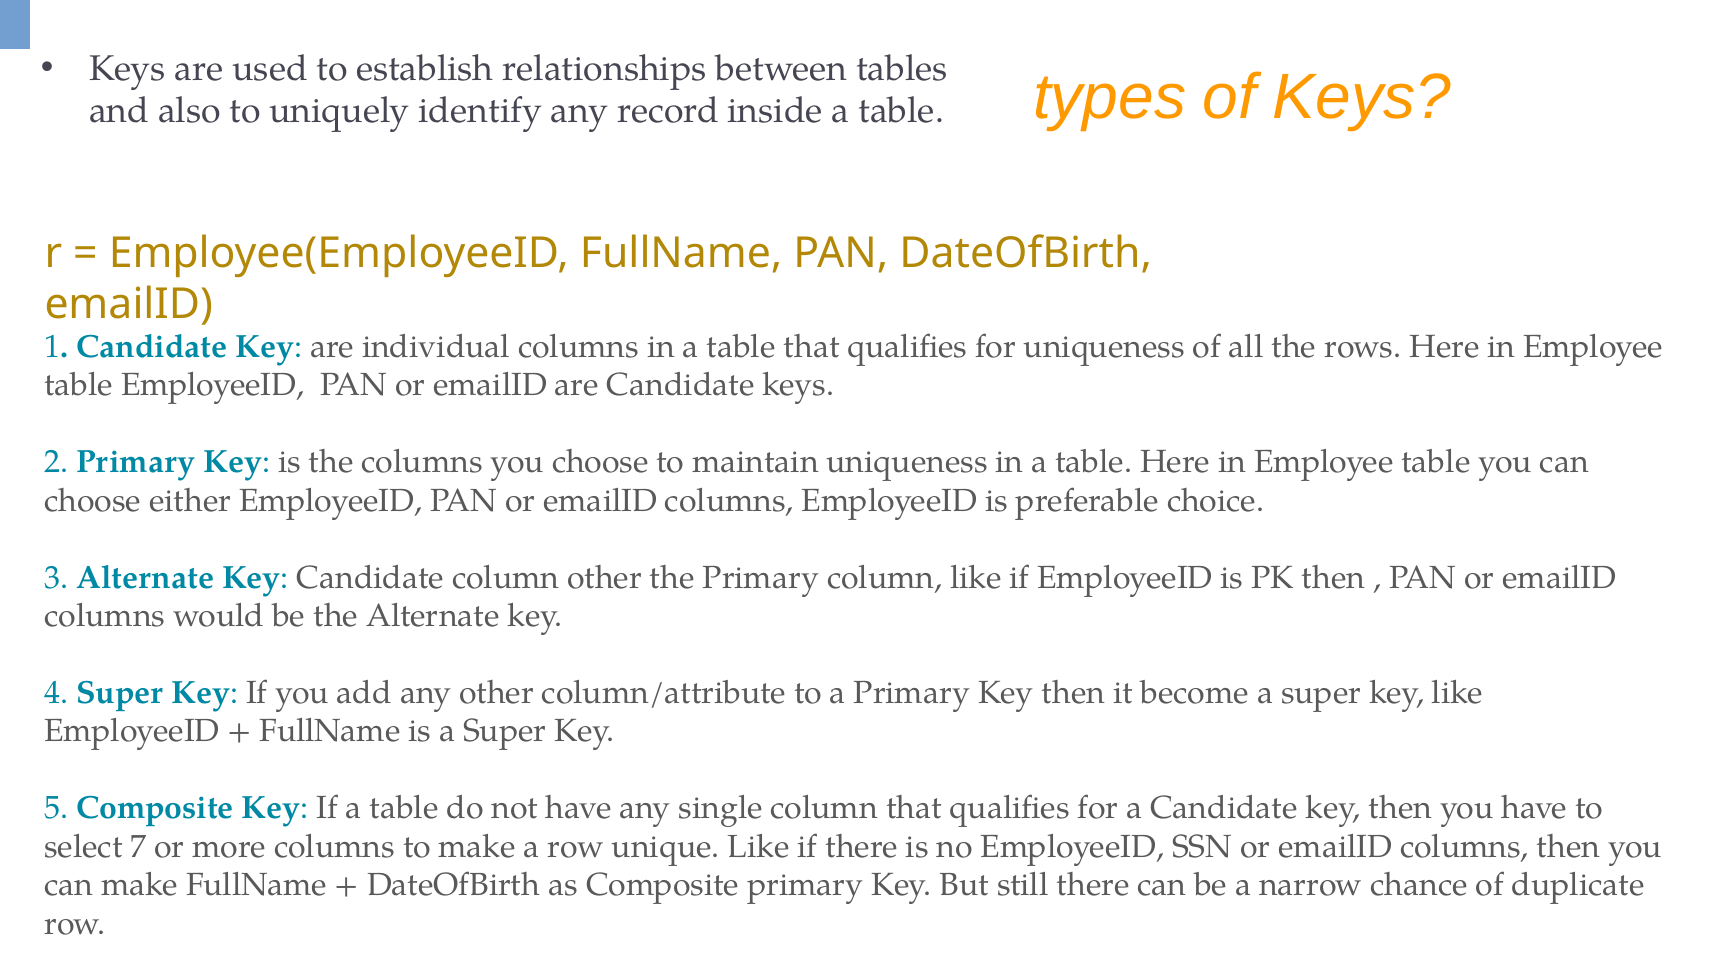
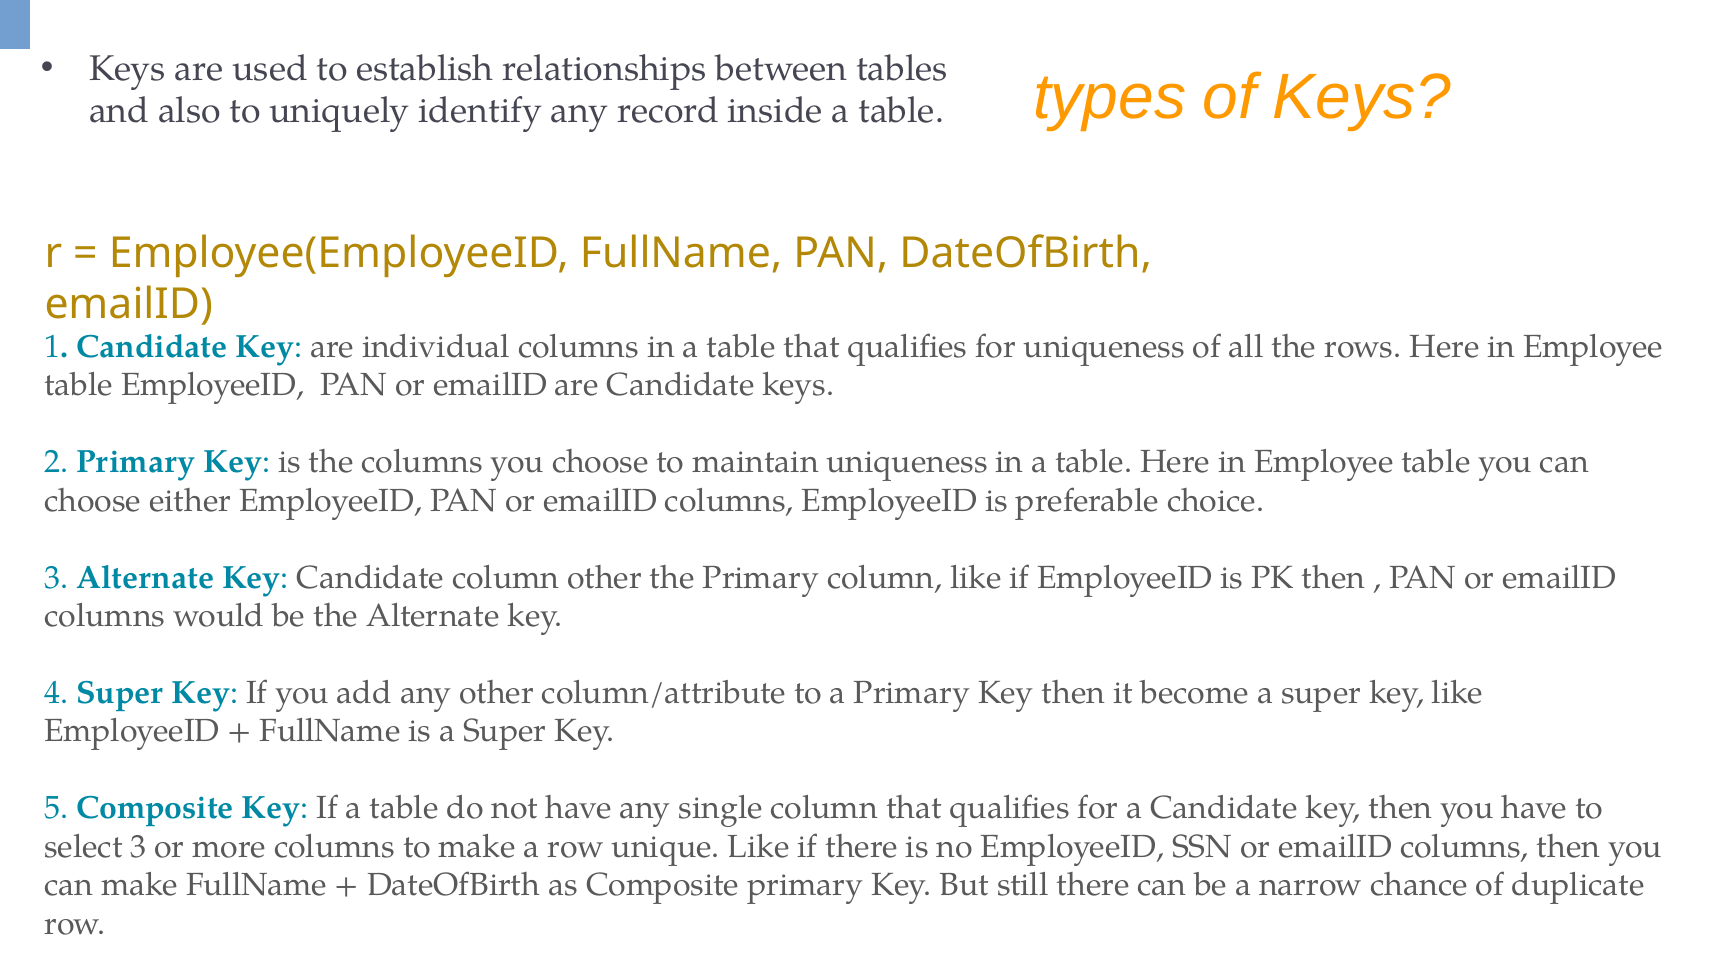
select 7: 7 -> 3 (138, 847)
